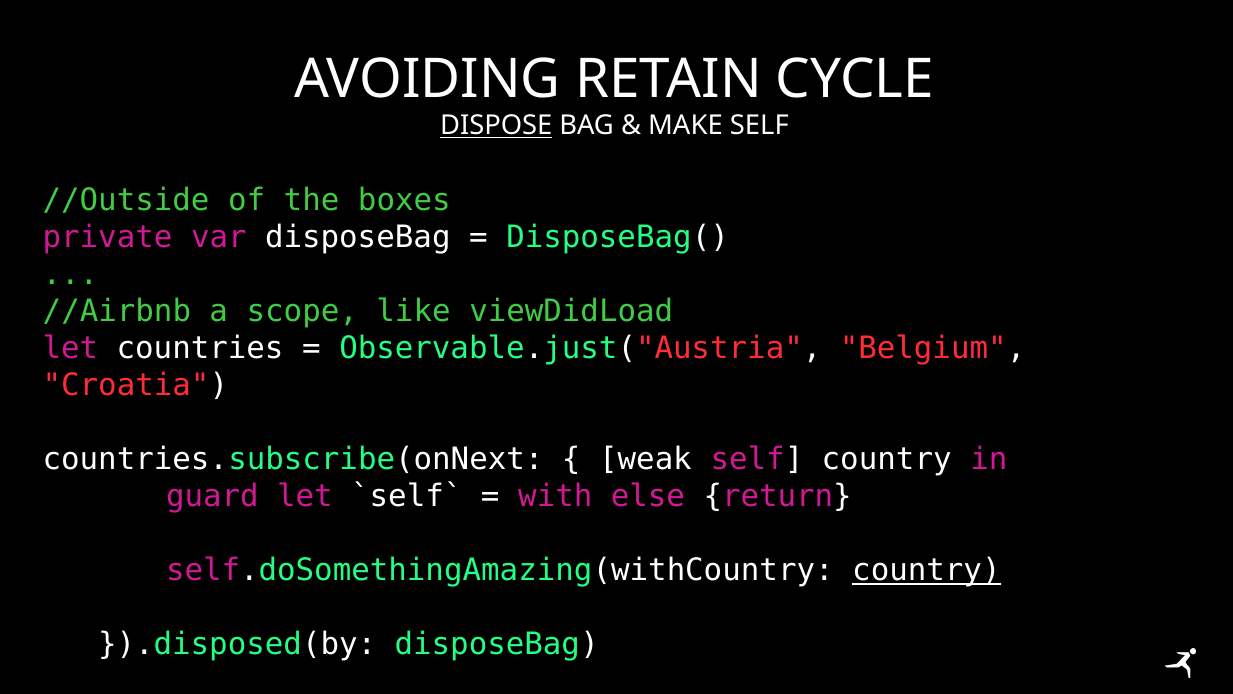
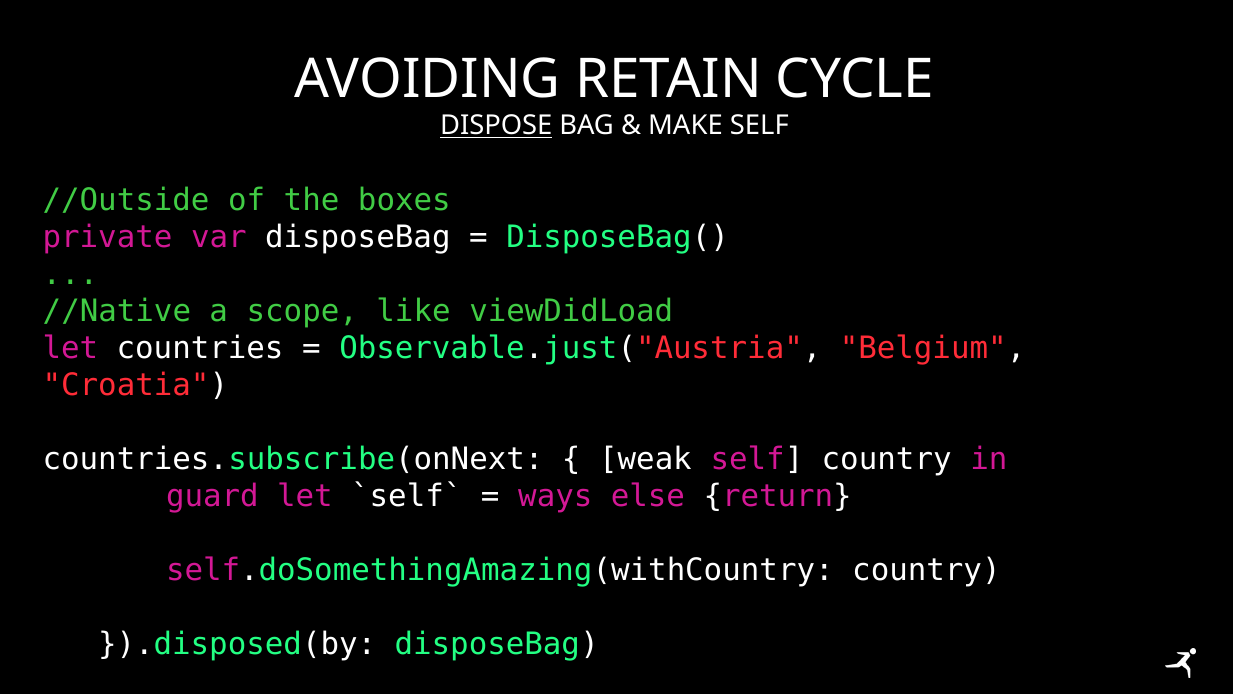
//Airbnb: //Airbnb -> //Native (117, 311)
with: with -> ways (555, 496)
country underline: present -> none (926, 570)
